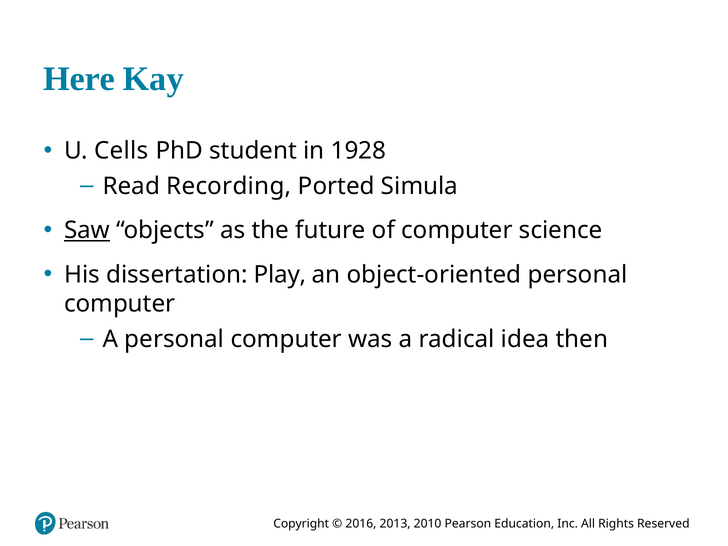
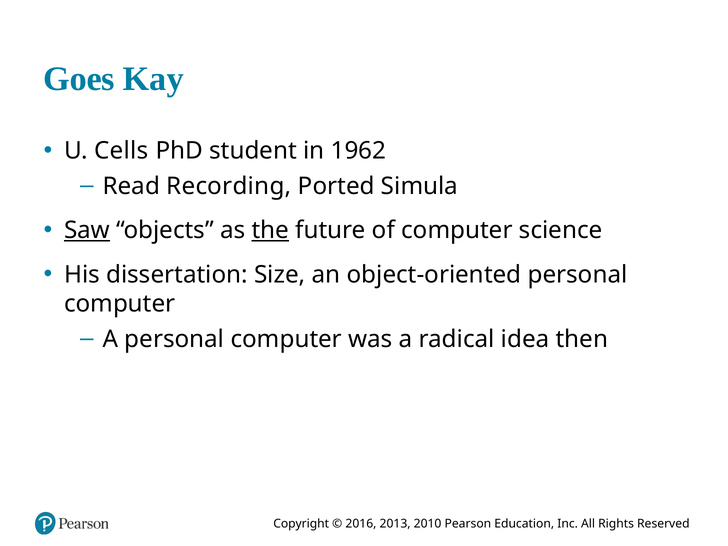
Here: Here -> Goes (79, 79)
1928: 1928 -> 1962 (358, 151)
the underline: none -> present (270, 230)
Play: Play -> Size (280, 275)
